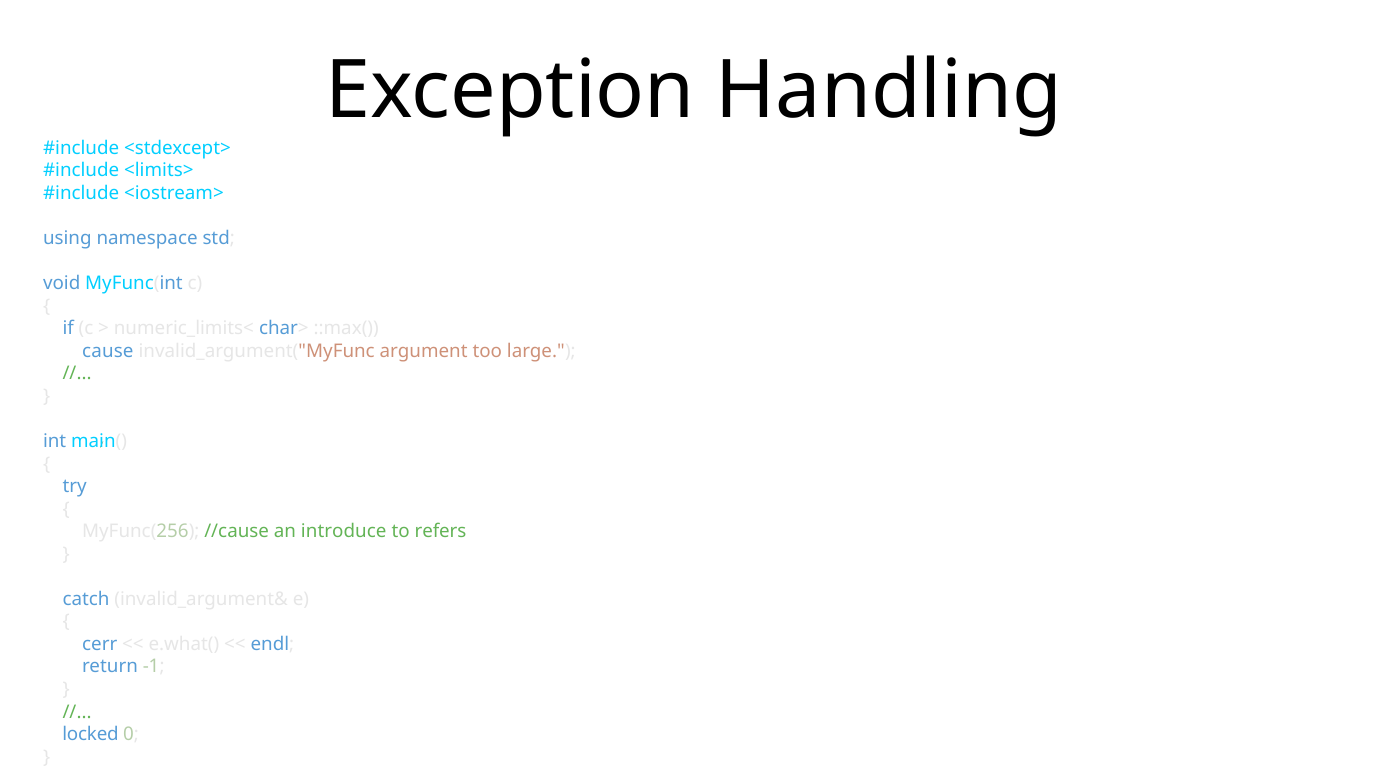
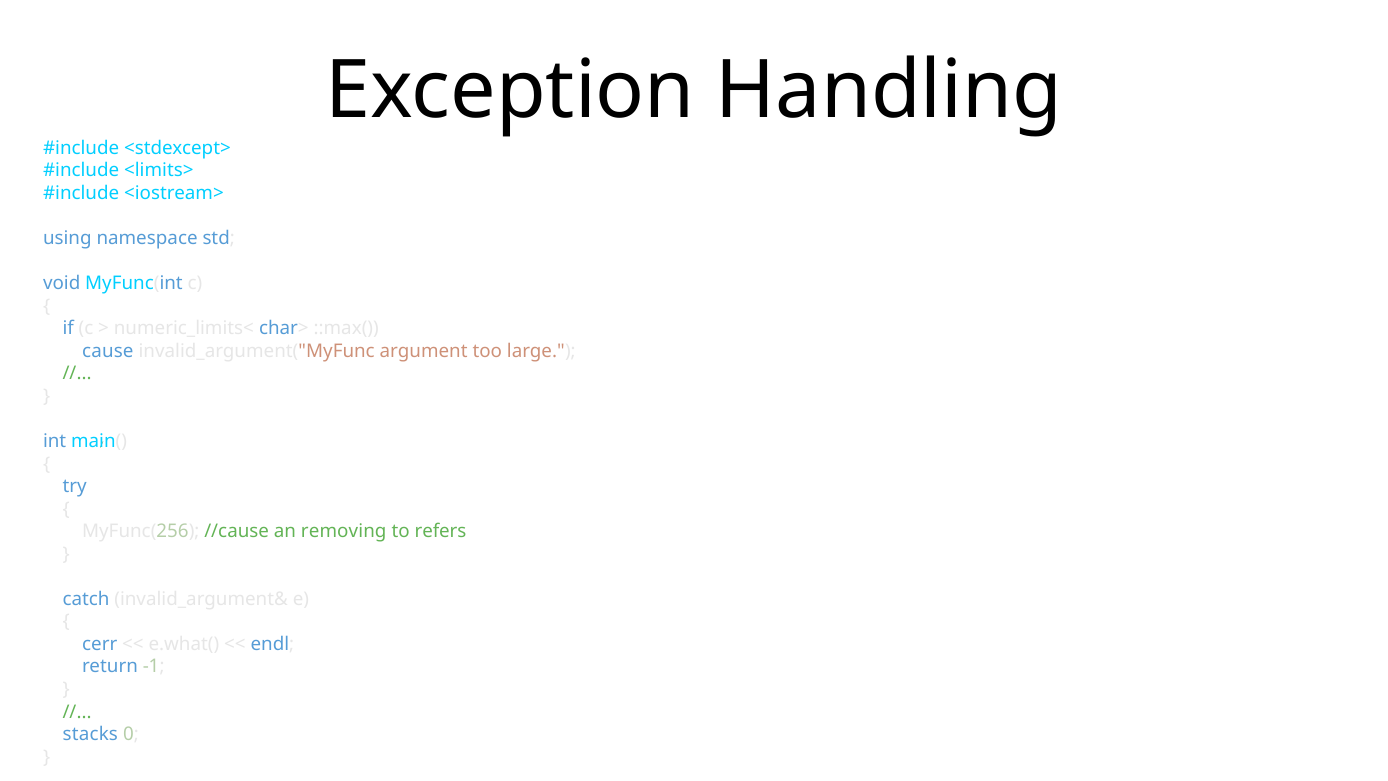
introduce: introduce -> removing (344, 531)
locked: locked -> stacks (90, 734)
